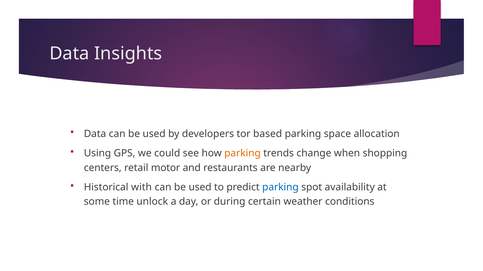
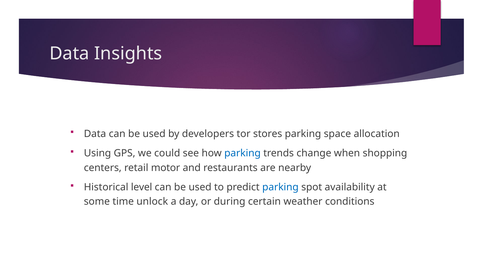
based: based -> stores (268, 134)
parking colour: orange -> blue (243, 154)
with: with -> level (142, 188)
